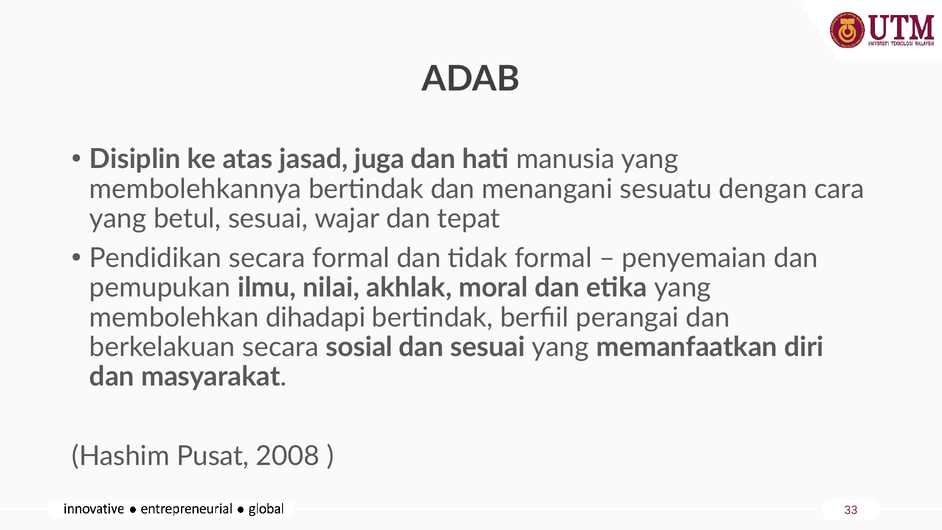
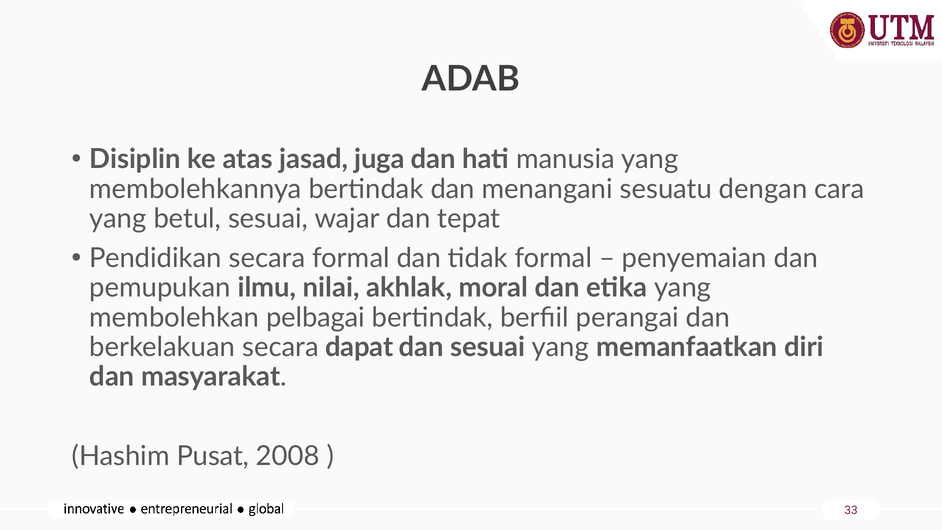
dihadapi: dihadapi -> pelbagai (316, 317)
sosial: sosial -> dapat (359, 347)
